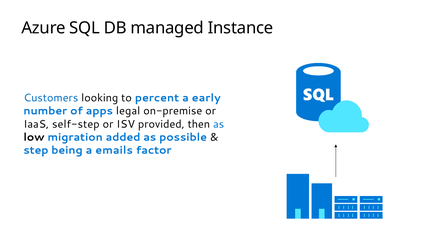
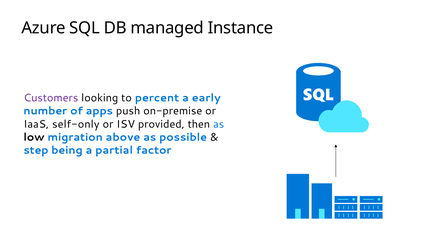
Customers colour: blue -> purple (51, 98)
legal: legal -> push (128, 111)
self-step: self-step -> self-only (76, 124)
added: added -> above (123, 137)
emails: emails -> partial (114, 150)
